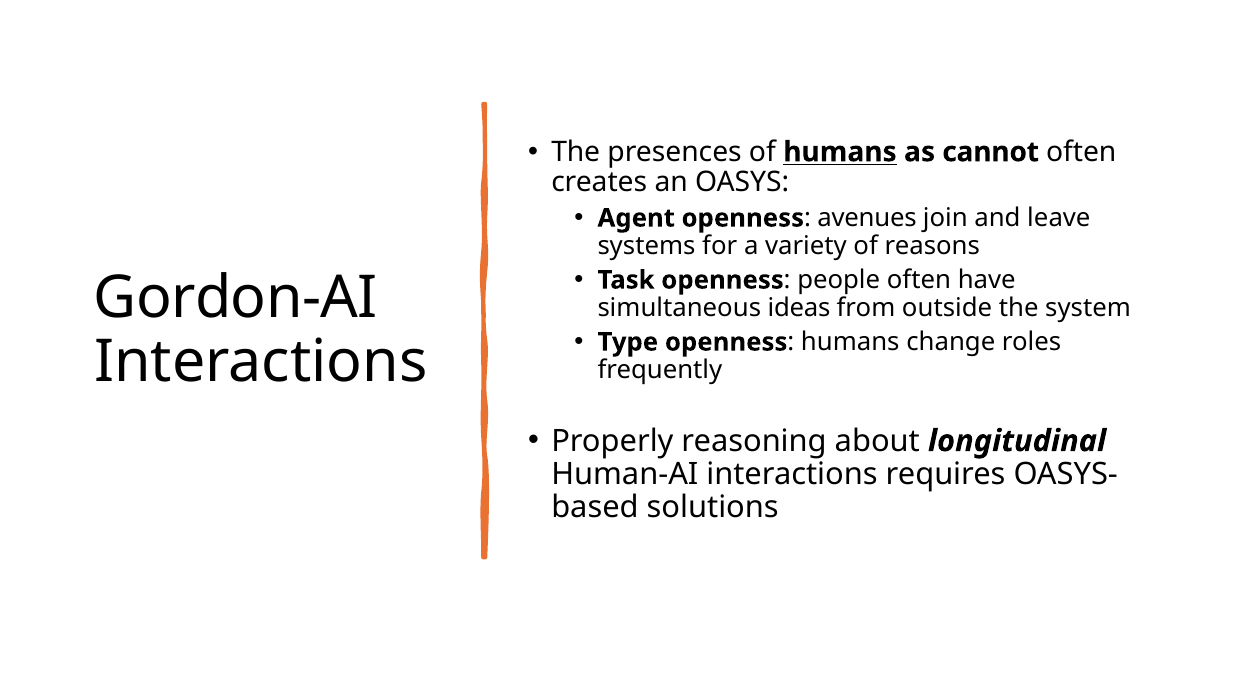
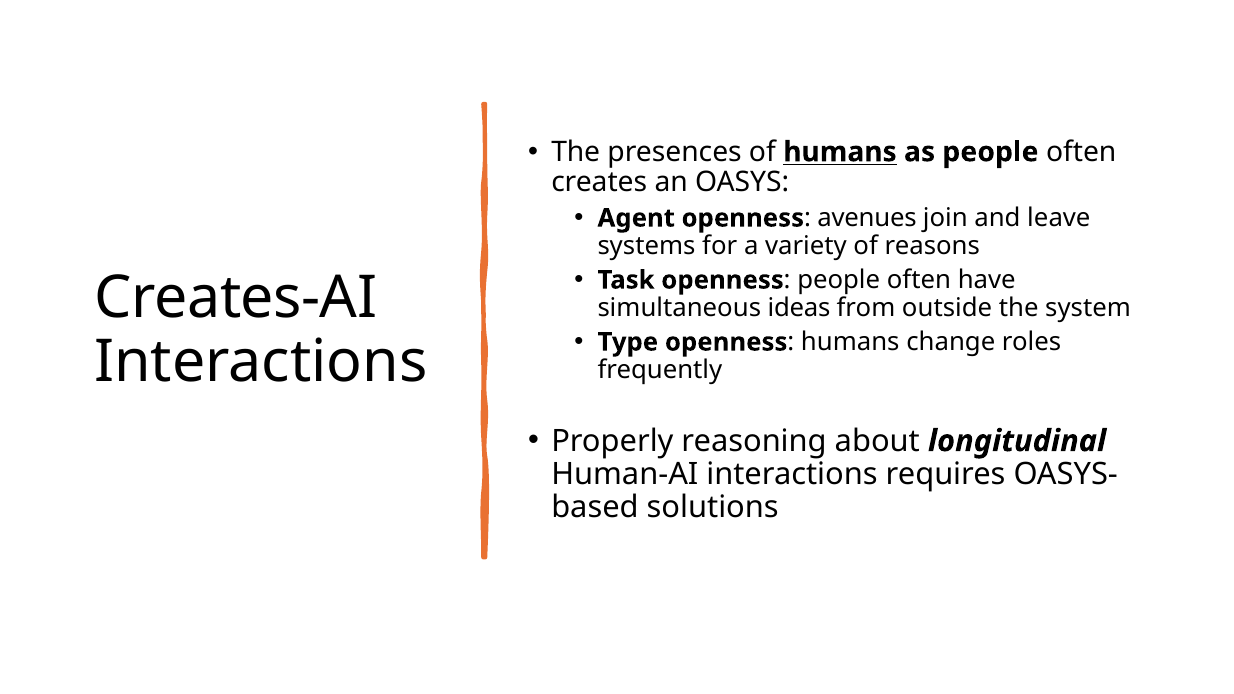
as cannot: cannot -> people (990, 152)
Gordon-AI: Gordon-AI -> Creates-AI (236, 298)
